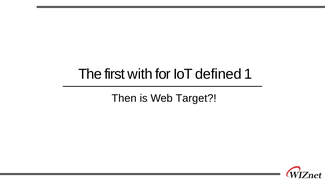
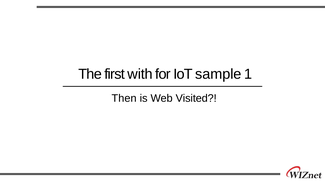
defined: defined -> sample (218, 74)
Target: Target -> Visited (196, 98)
